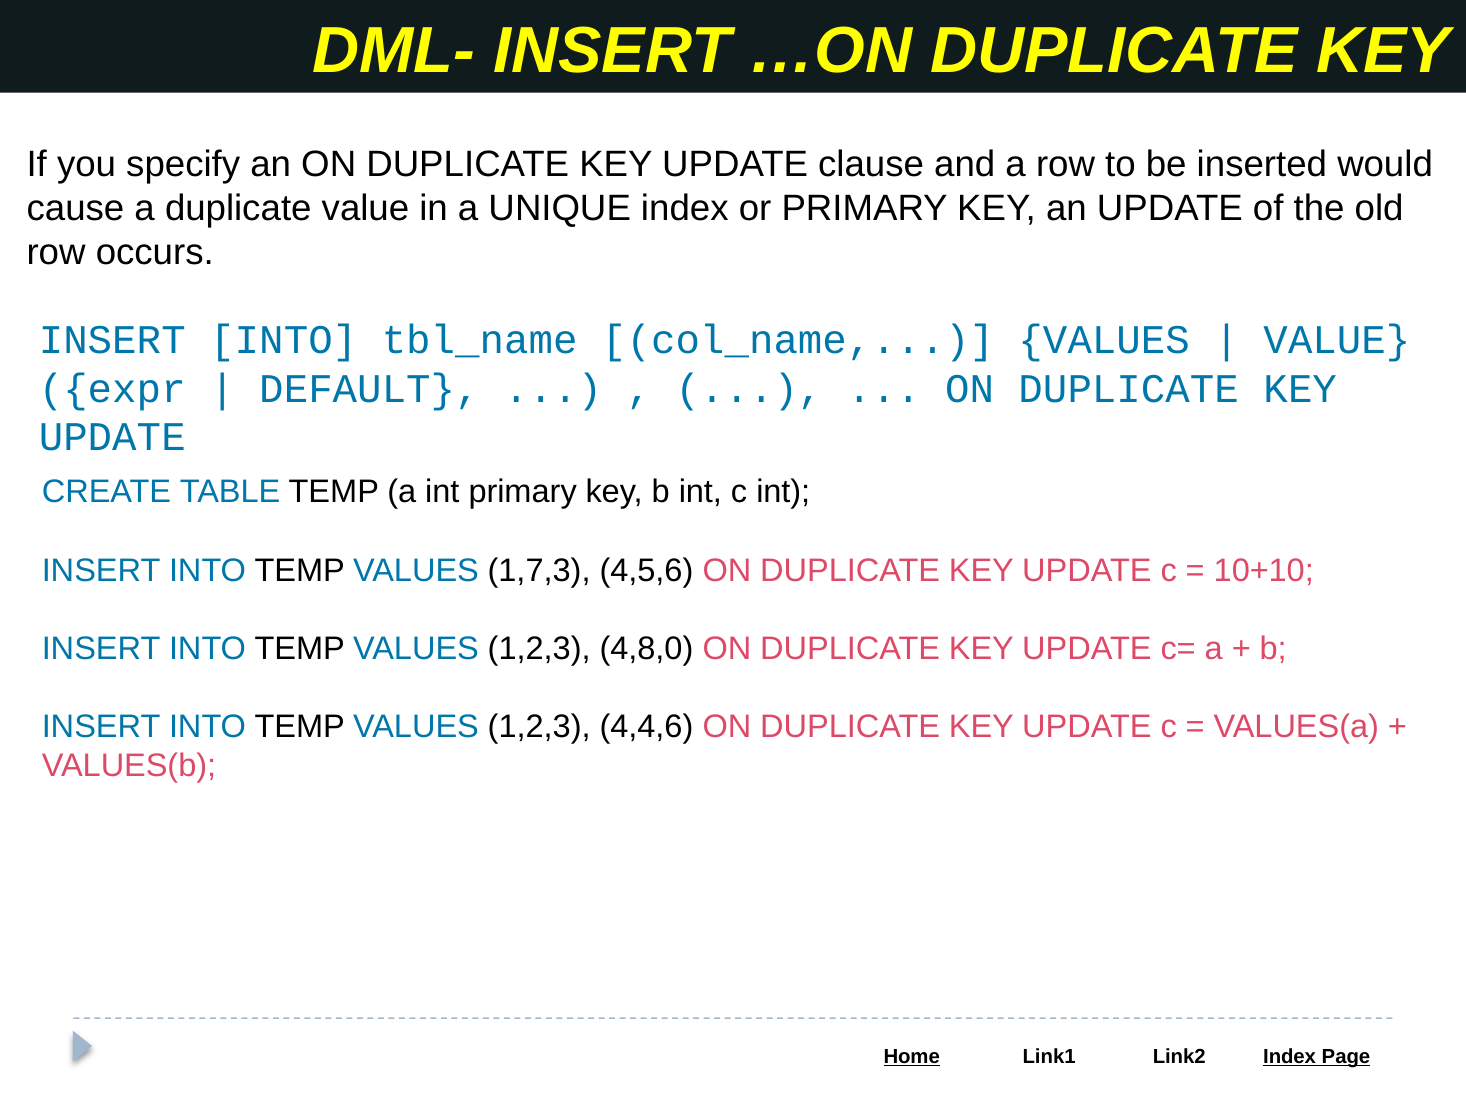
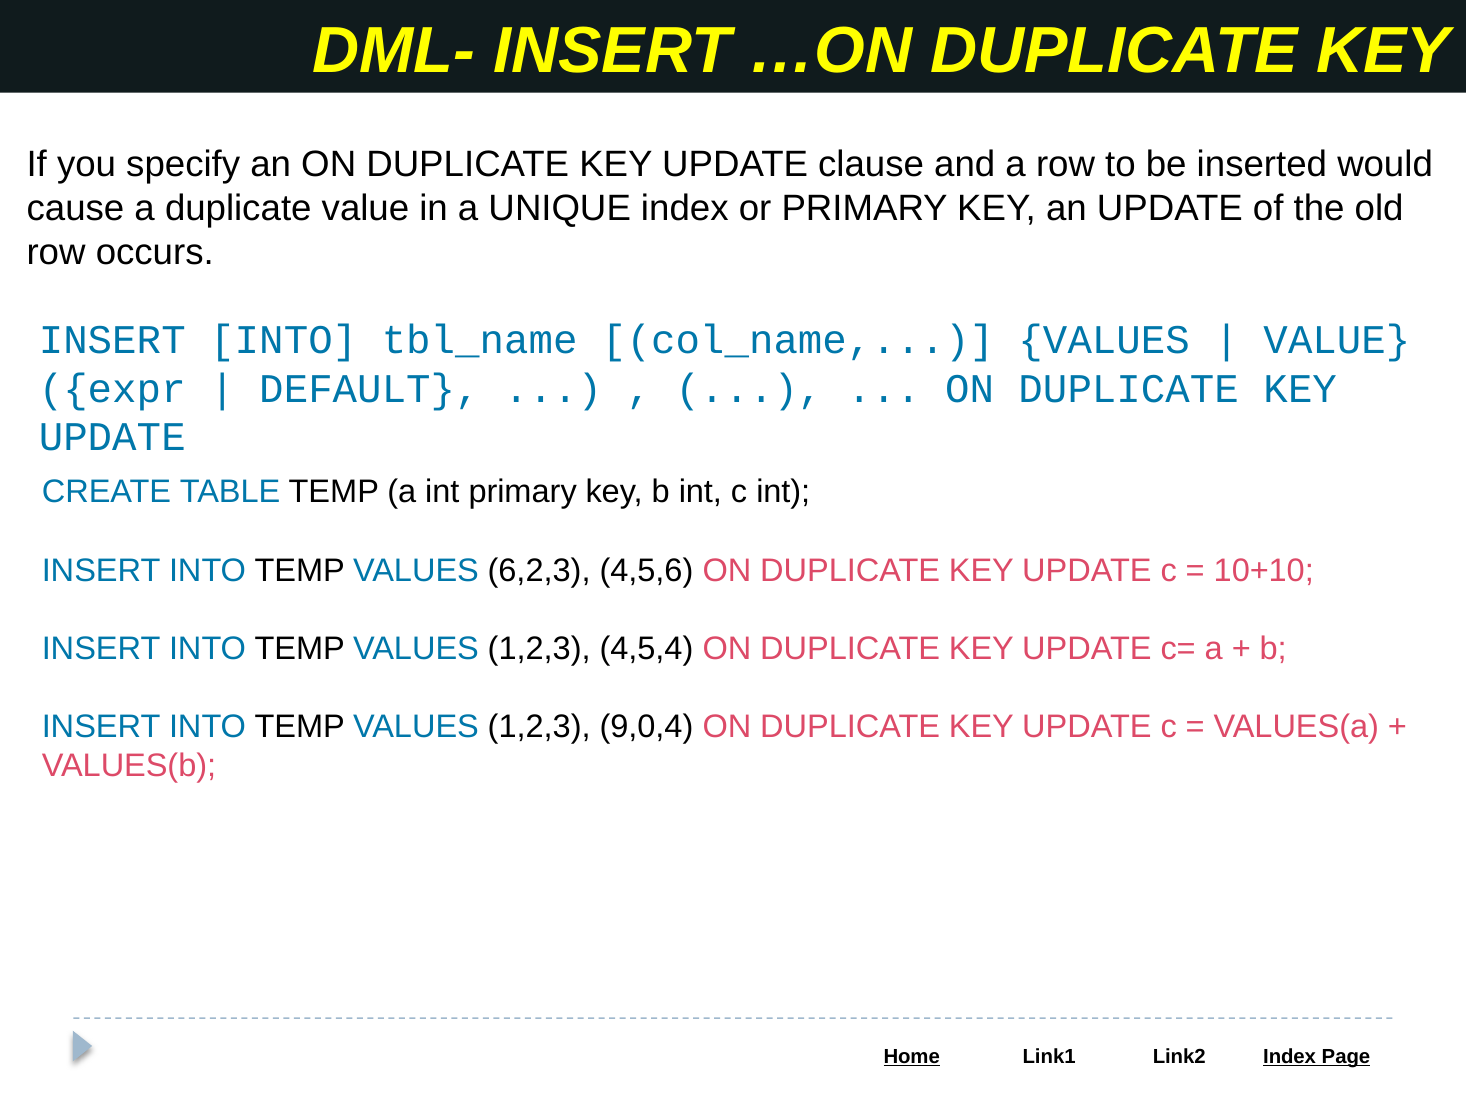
1,7,3: 1,7,3 -> 6,2,3 (539, 571)
4,8,0: 4,8,0 -> 4,5,4 (646, 649)
4,4,6: 4,4,6 -> 9,0,4 (646, 727)
